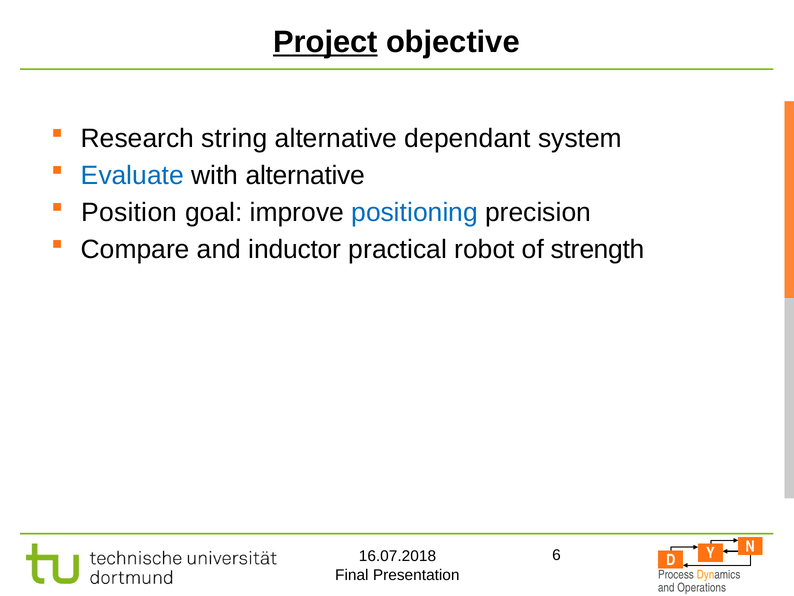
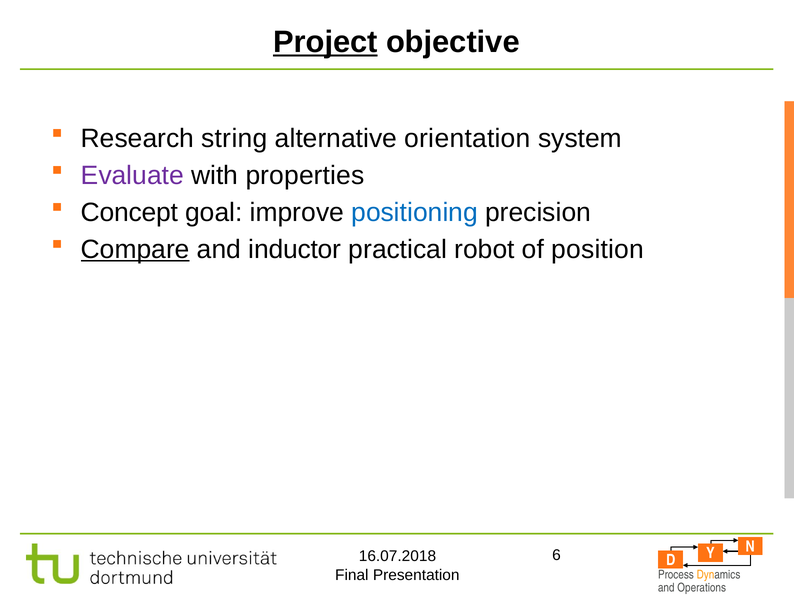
dependant: dependant -> orientation (467, 138)
Evaluate colour: blue -> purple (132, 175)
with alternative: alternative -> properties (305, 175)
Position: Position -> Concept (129, 212)
Compare underline: none -> present (135, 249)
strength: strength -> position (598, 249)
